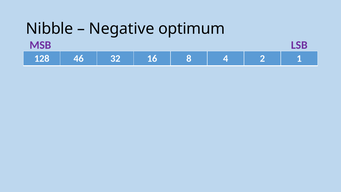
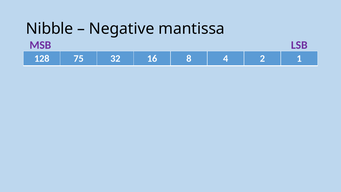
optimum: optimum -> mantissa (192, 29)
46: 46 -> 75 (79, 59)
